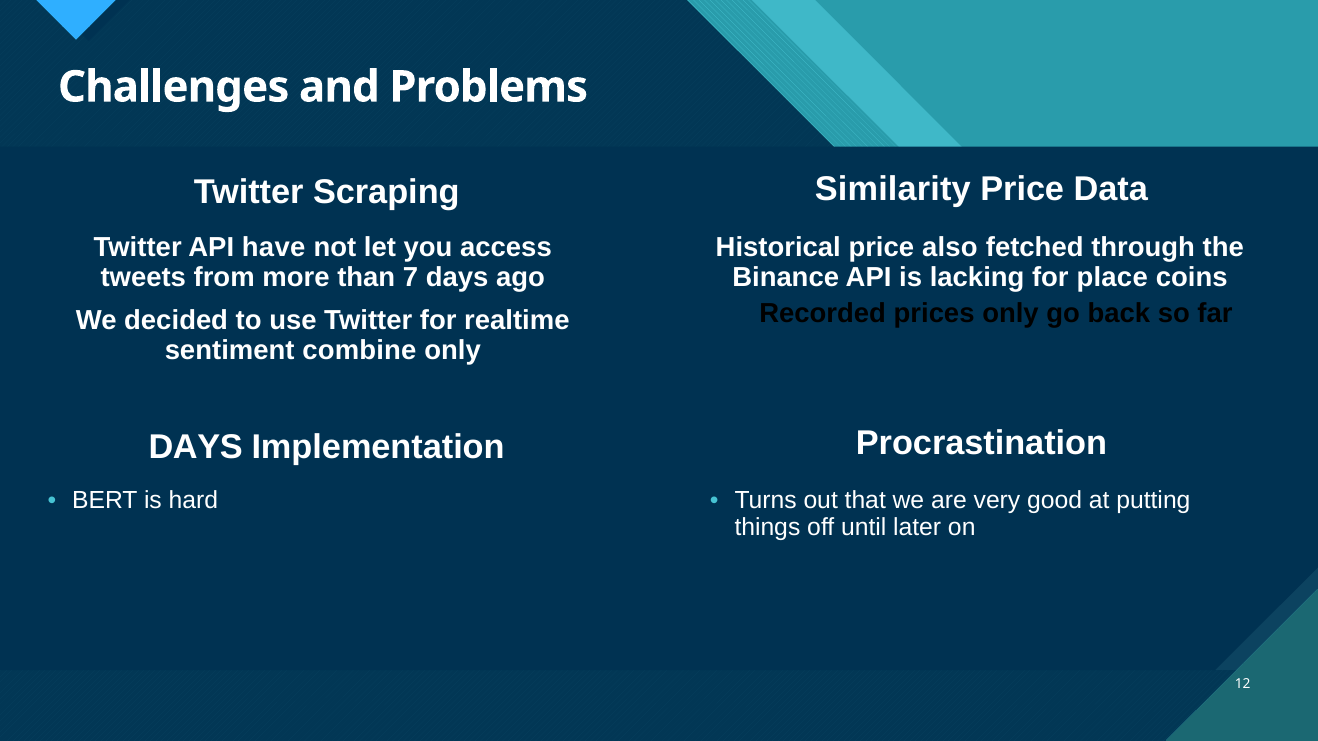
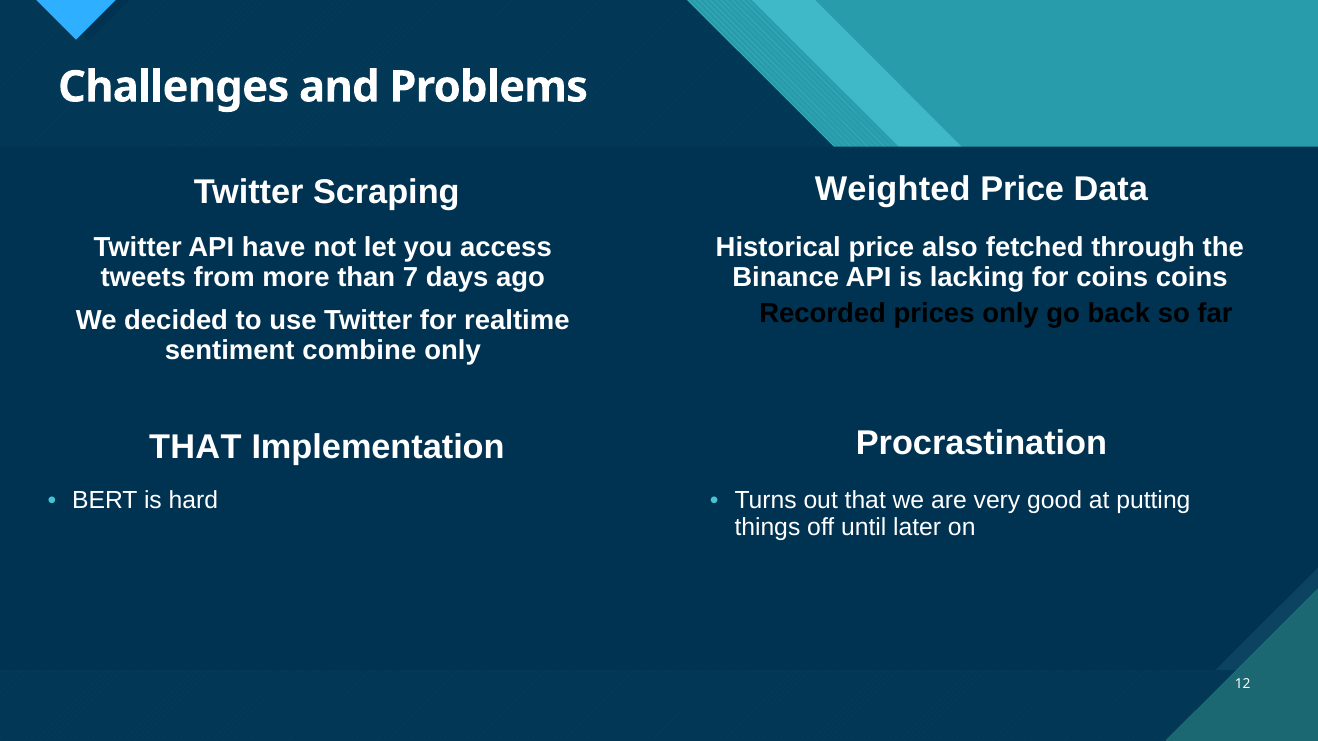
Similarity: Similarity -> Weighted (893, 189)
for place: place -> coins (1112, 278)
DAYS: DAYS -> THAT (195, 447)
